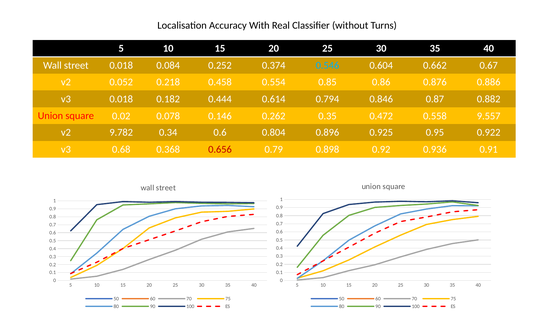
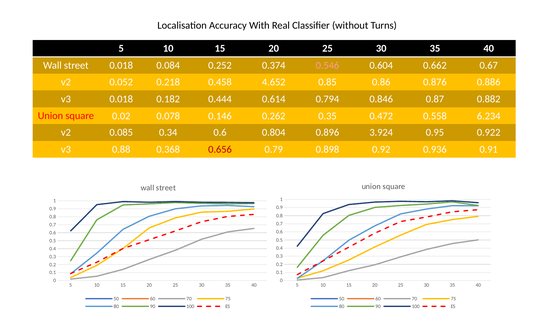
0.546 colour: light blue -> pink (327, 66)
0.554: 0.554 -> 4.652 (274, 82)
9.557: 9.557 -> 6.234 (489, 116)
9.782: 9.782 -> 0.085 (121, 133)
0.925: 0.925 -> 3.924 (381, 133)
0.68: 0.68 -> 0.88 (121, 149)
